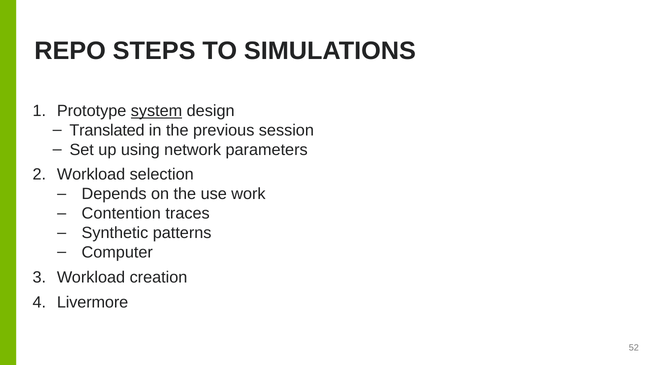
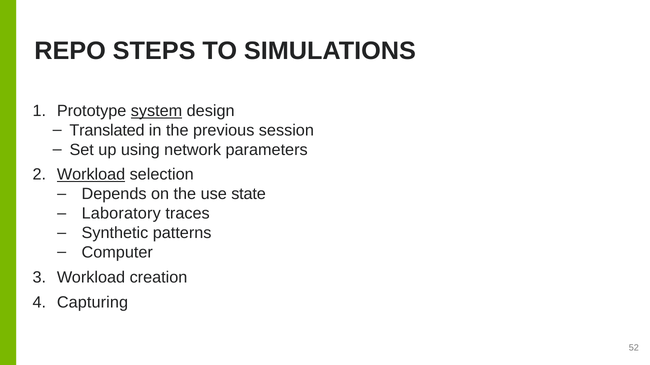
Workload underline: none -> present (91, 175)
work: work -> state (249, 194)
Contention: Contention -> Laboratory (121, 214)
Livermore: Livermore -> Capturing (92, 303)
